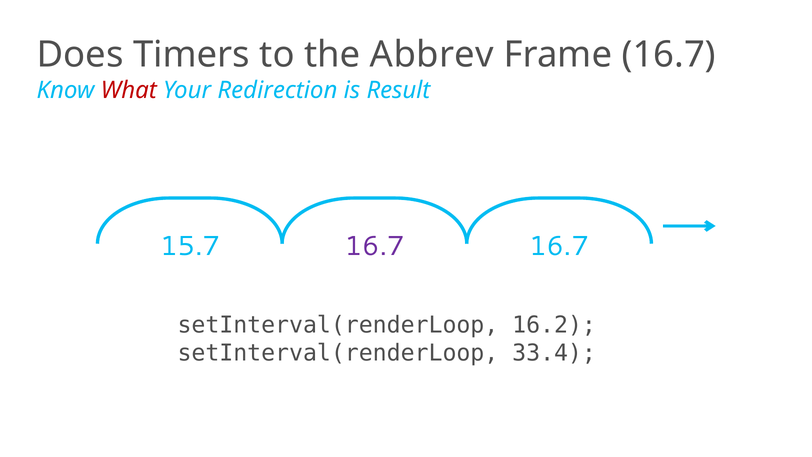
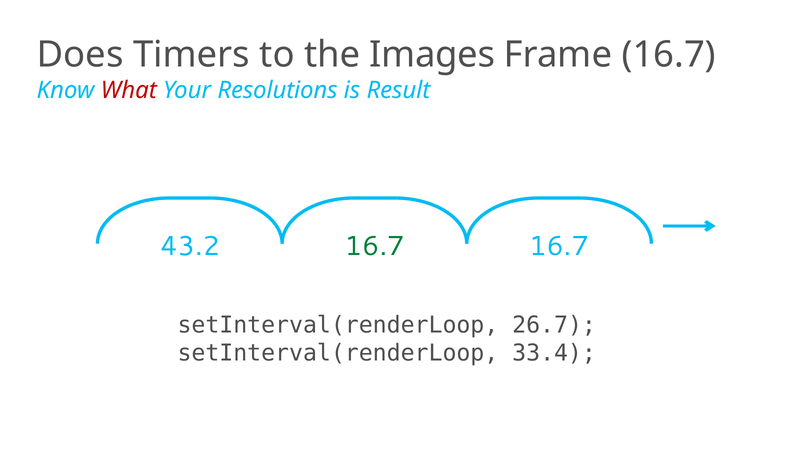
Abbrev: Abbrev -> Images (432, 55)
Redirection: Redirection -> Resolutions (278, 90)
15.7: 15.7 -> 43.2 (190, 246)
16.7 colour: purple -> green (375, 246)
16.2: 16.2 -> 26.7 (554, 325)
